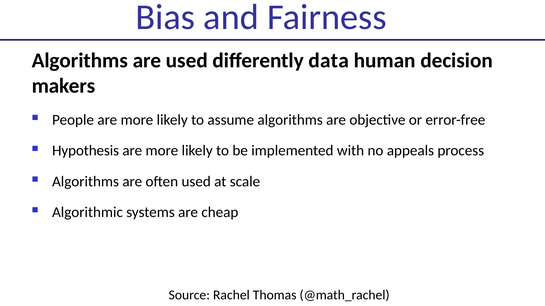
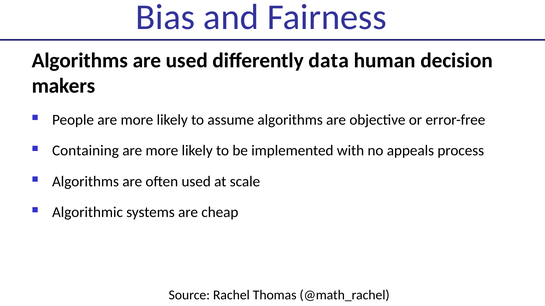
Hypothesis: Hypothesis -> Containing (85, 151)
